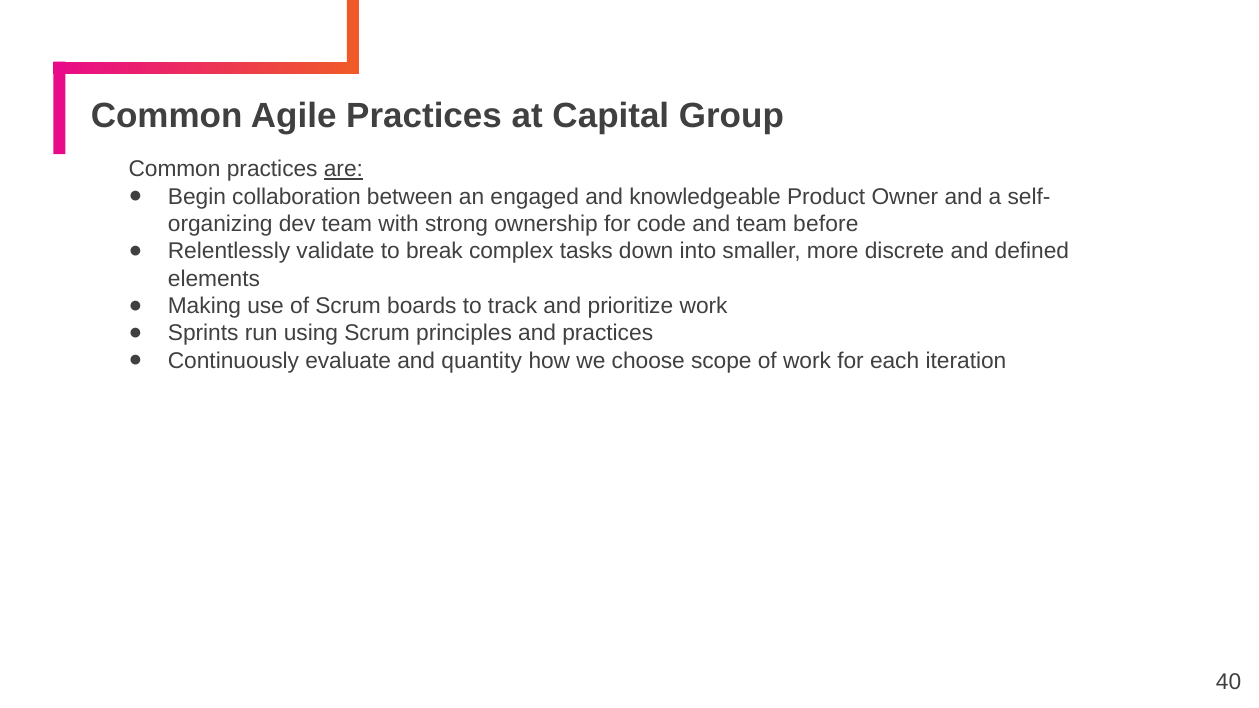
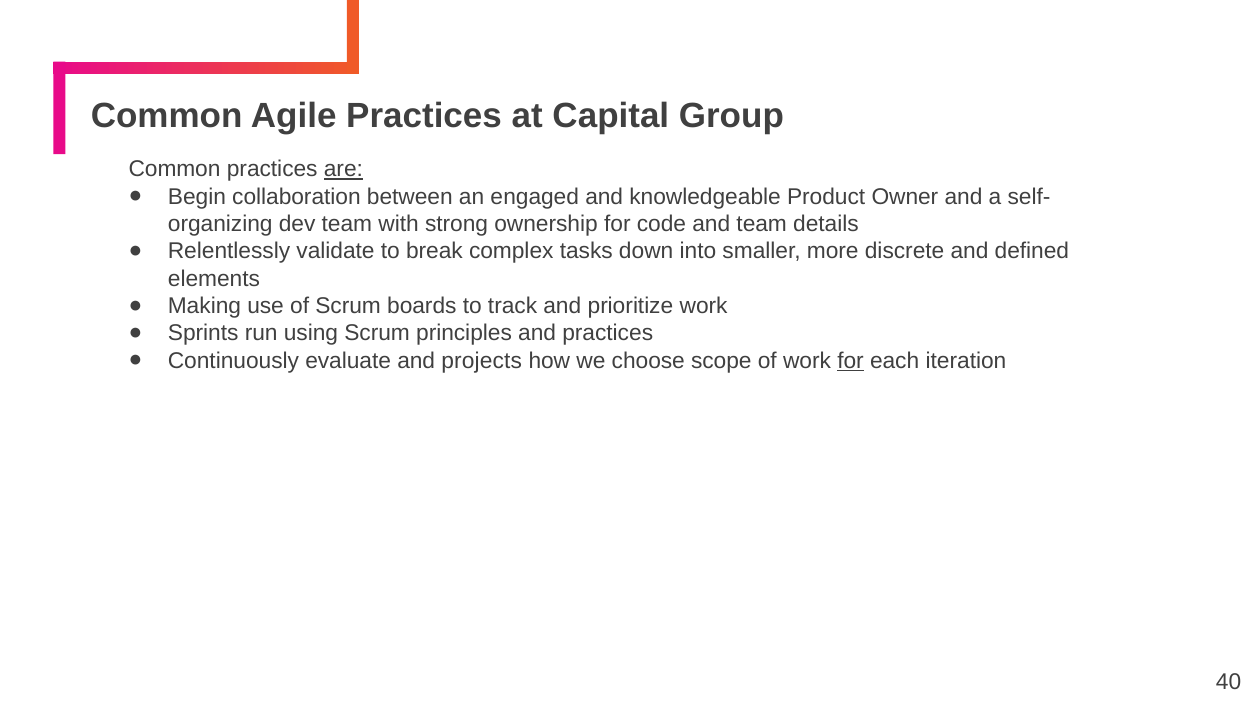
before: before -> details (826, 224)
quantity: quantity -> projects (482, 361)
for underline: none -> present (851, 361)
